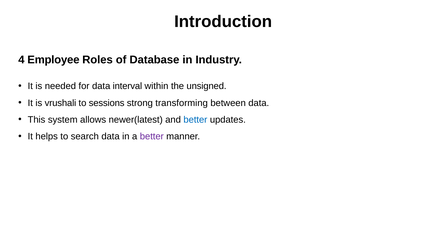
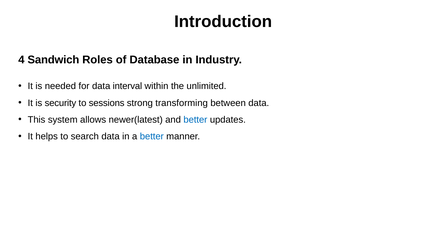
Employee: Employee -> Sandwich (53, 60)
unsigned: unsigned -> unlimited (206, 86)
vrushali: vrushali -> security (60, 103)
better colour: purple -> blue (152, 137)
